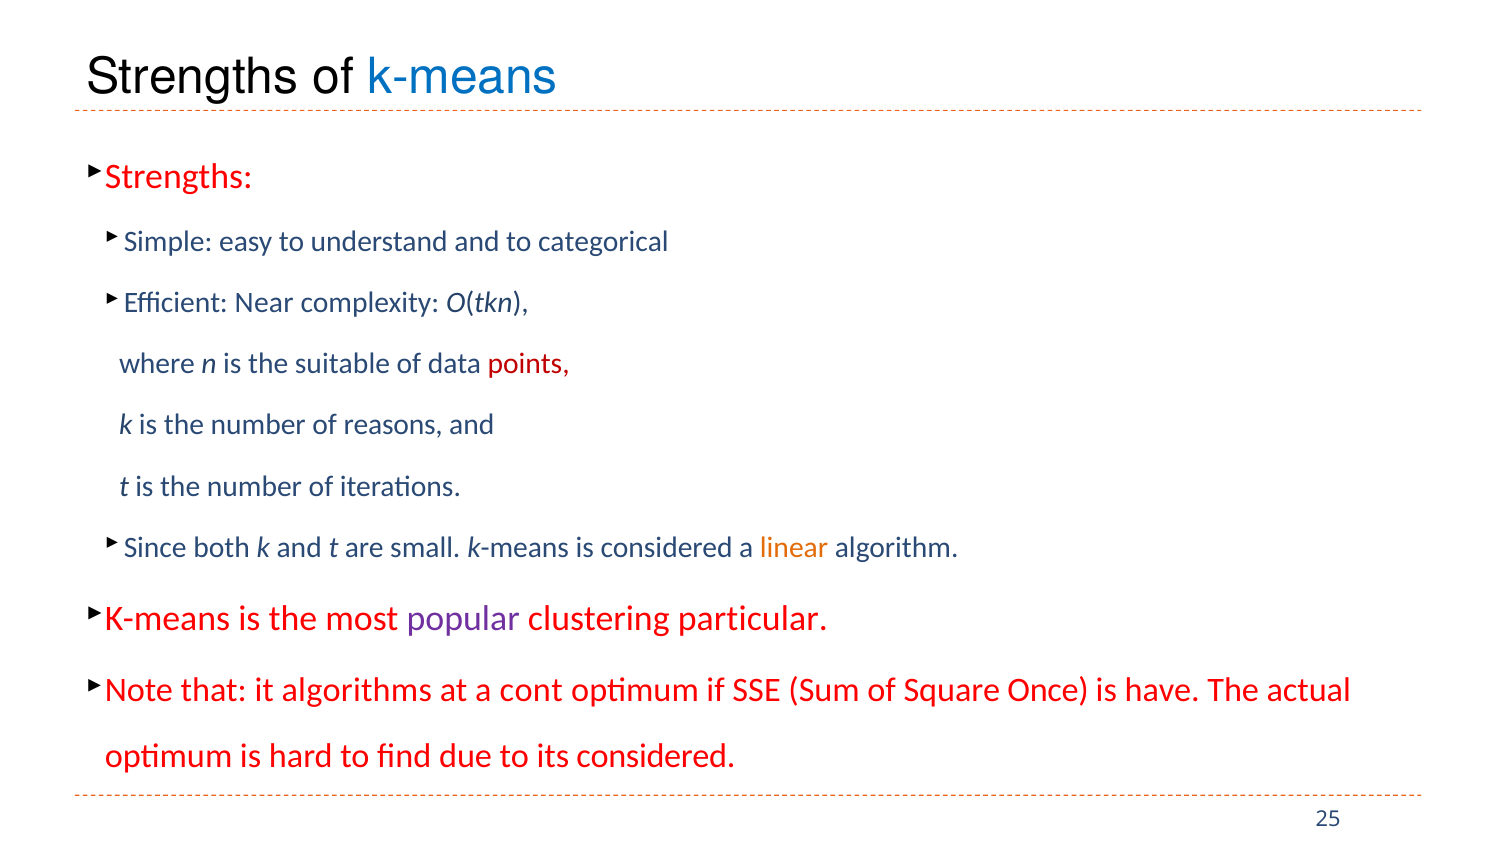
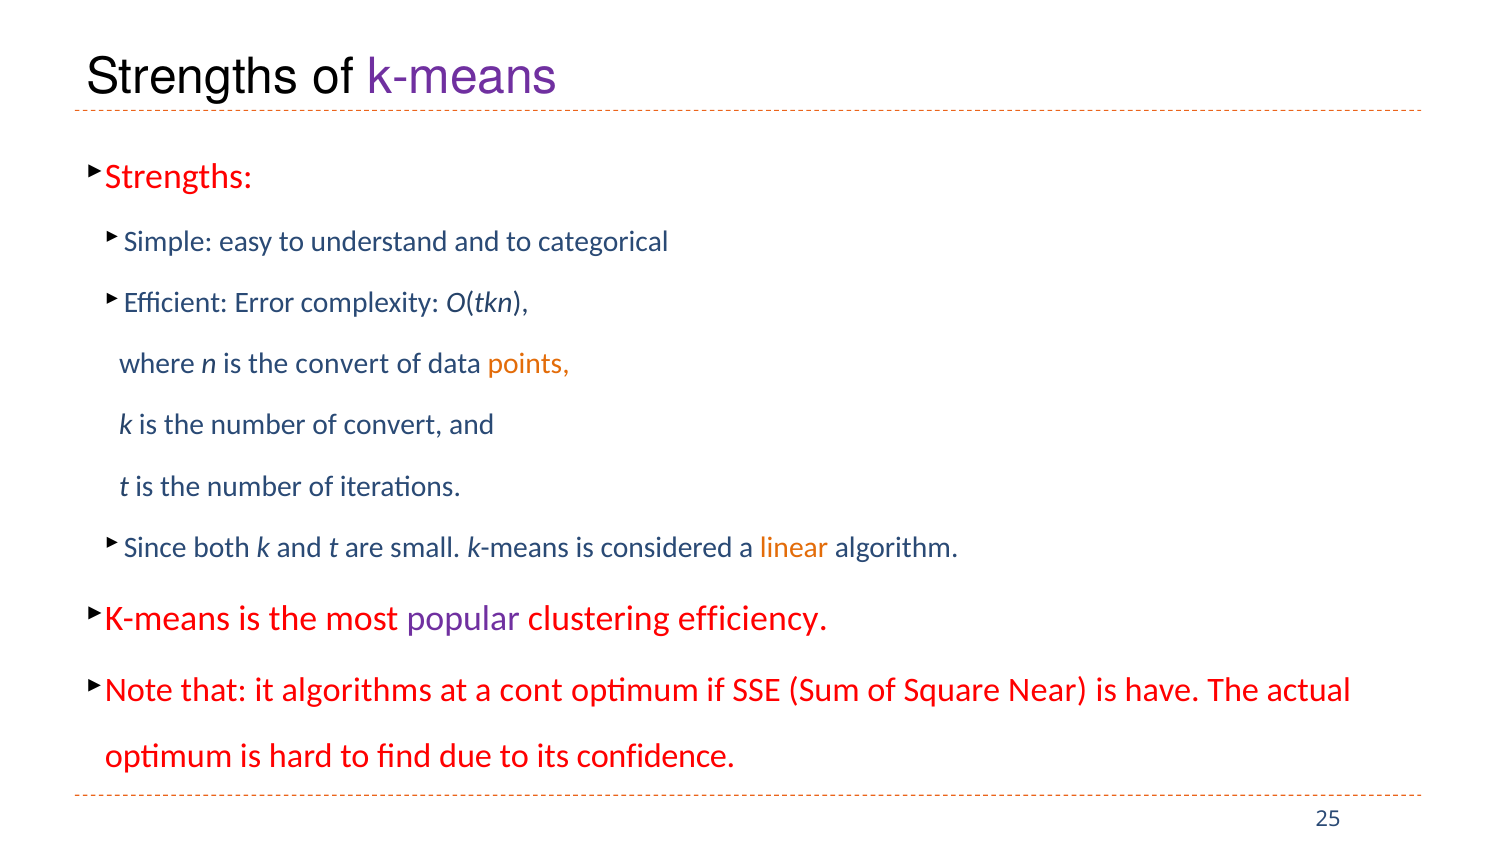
k-means colour: blue -> purple (463, 77)
Near: Near -> Error (264, 303)
the suitable: suitable -> convert (342, 364)
points colour: red -> orange (529, 364)
of reasons: reasons -> convert (393, 425)
particular: particular -> efficiency (753, 618)
Once: Once -> Near (1048, 690)
its considered: considered -> confidence (656, 756)
